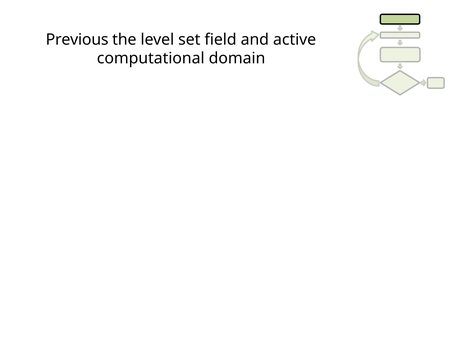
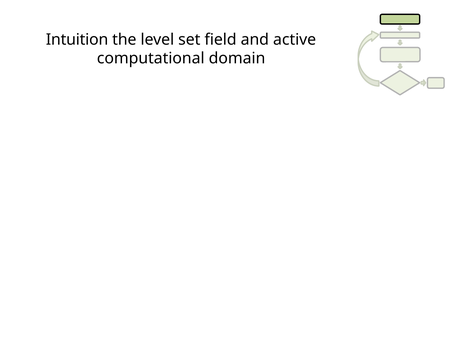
Previous: Previous -> Intuition (77, 39)
